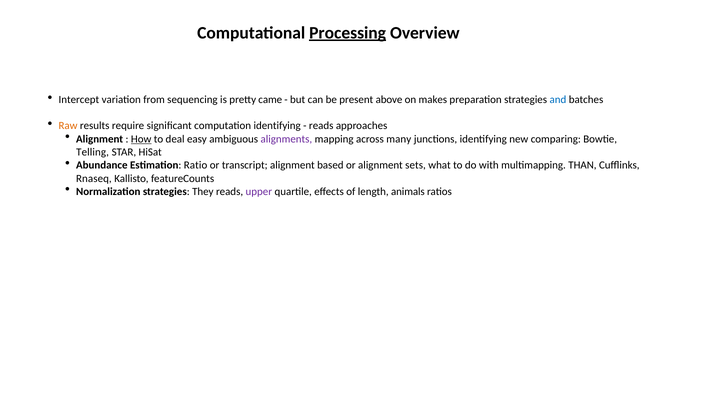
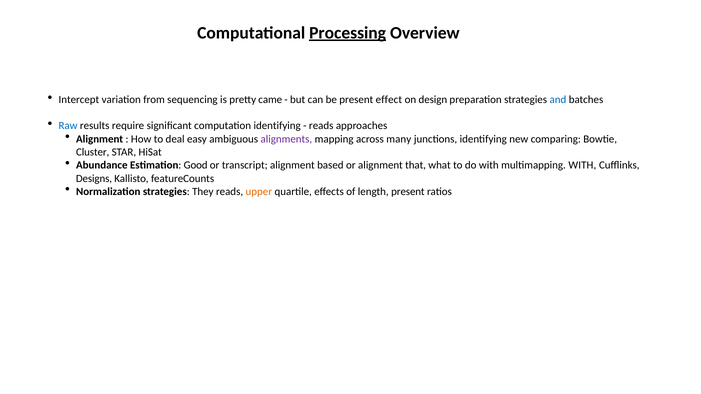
above: above -> effect (389, 100)
makes: makes -> design (433, 100)
Raw colour: orange -> blue (68, 126)
How underline: present -> none (141, 139)
Telling: Telling -> Cluster (93, 152)
Ratio: Ratio -> Good (196, 165)
sets: sets -> that (416, 165)
multimapping THAN: THAN -> WITH (582, 165)
Rnaseq: Rnaseq -> Designs (94, 179)
upper colour: purple -> orange (259, 192)
length animals: animals -> present (408, 192)
